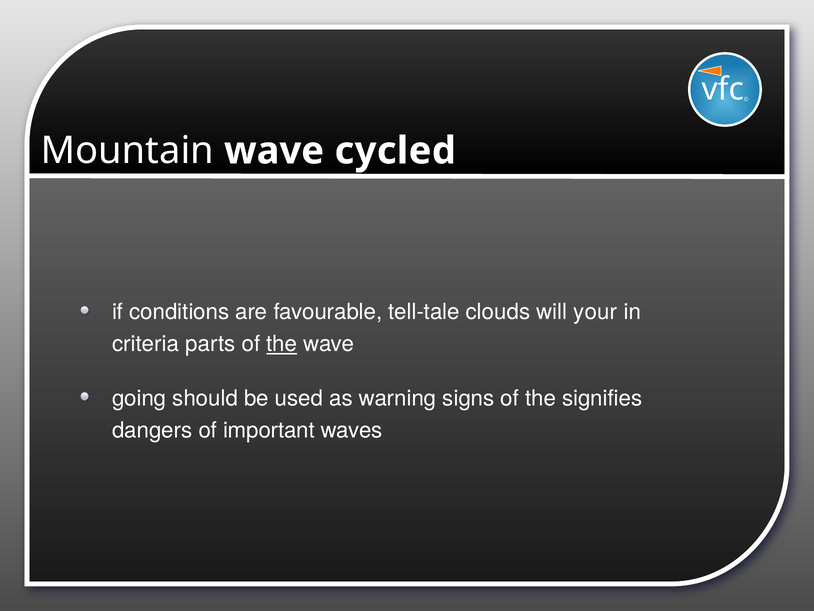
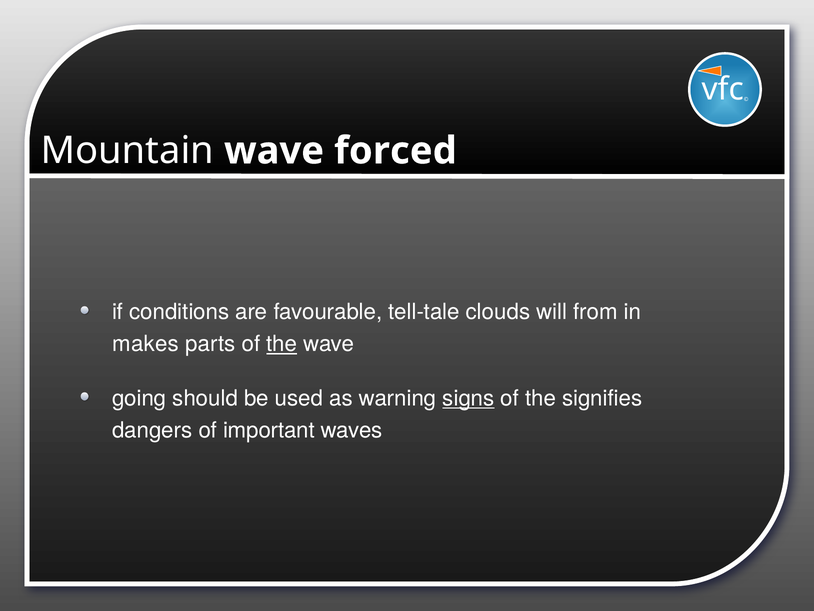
cycled: cycled -> forced (395, 151)
your: your -> from (595, 312)
criteria: criteria -> makes (146, 344)
signs underline: none -> present (468, 398)
